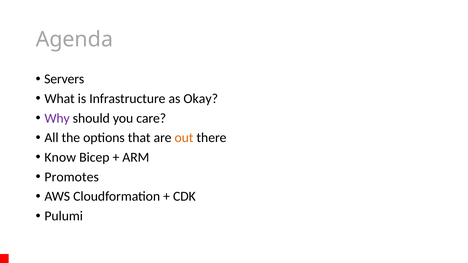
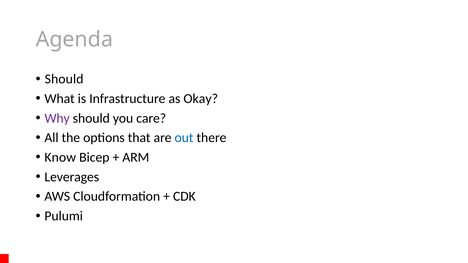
Servers: Servers -> Should (64, 79)
out colour: orange -> blue (184, 138)
Promotes: Promotes -> Leverages (72, 177)
